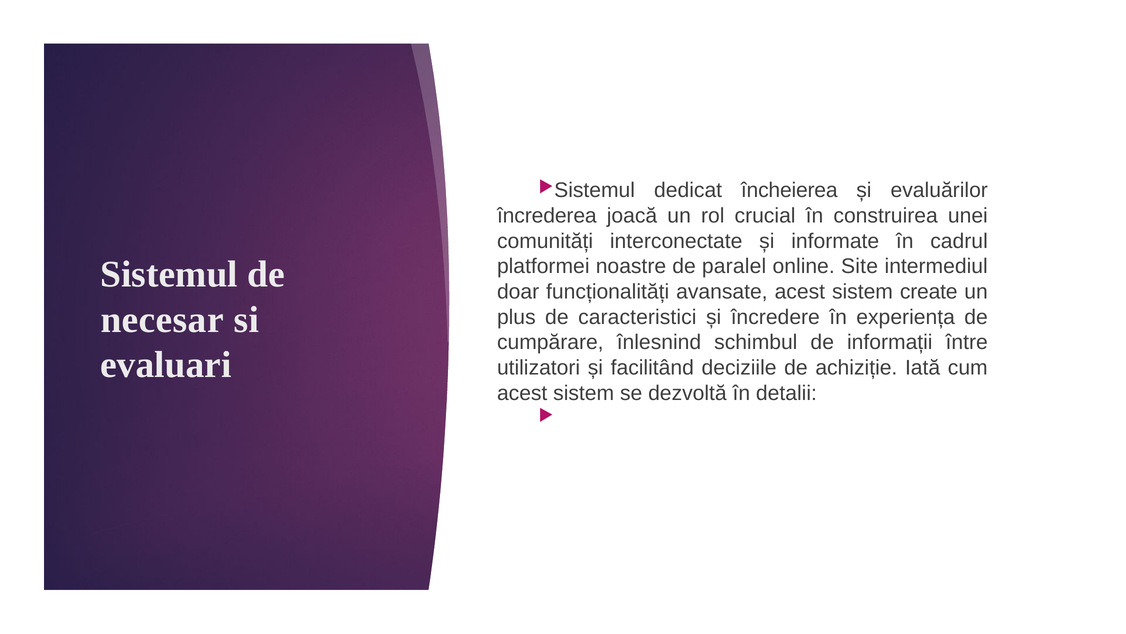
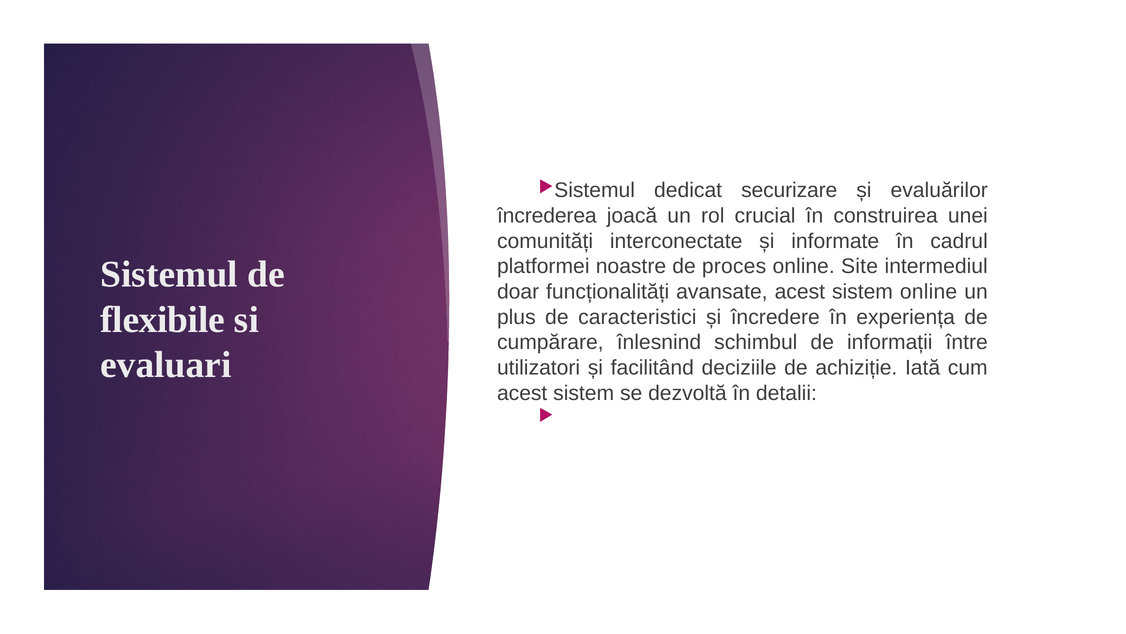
încheierea: încheierea -> securizare (789, 190)
paralel: paralel -> proces (734, 266)
sistem create: create -> online (929, 291)
necesar: necesar -> flexibile (163, 319)
